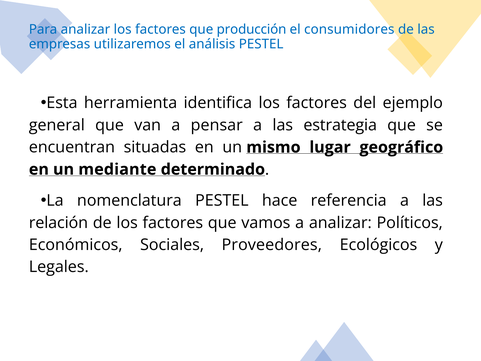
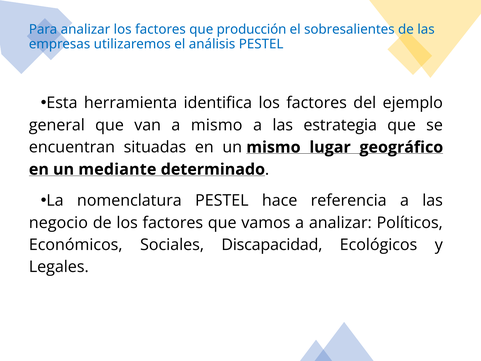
consumidores: consumidores -> sobresalientes (349, 30)
a pensar: pensar -> mismo (217, 125)
relación: relación -> negocio (58, 223)
Proveedores: Proveedores -> Discapacidad (272, 245)
